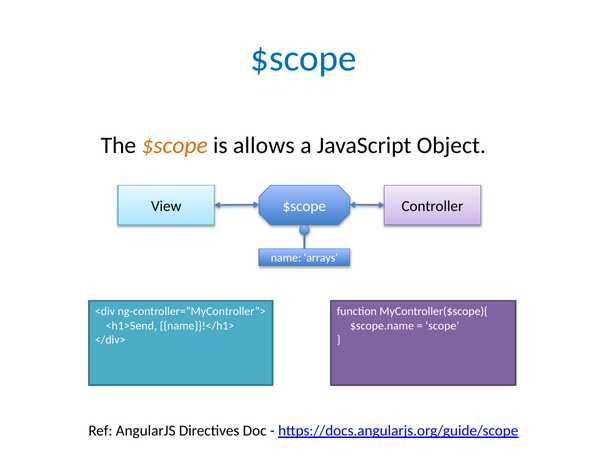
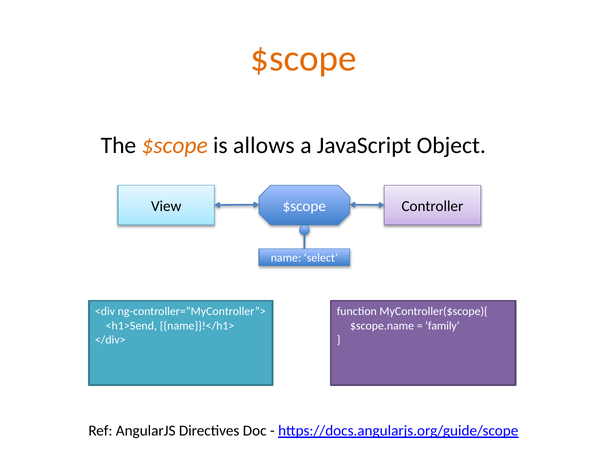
$scope colour: blue -> orange (303, 59)
arrays: arrays -> select (321, 258)
scope: scope -> family (442, 326)
